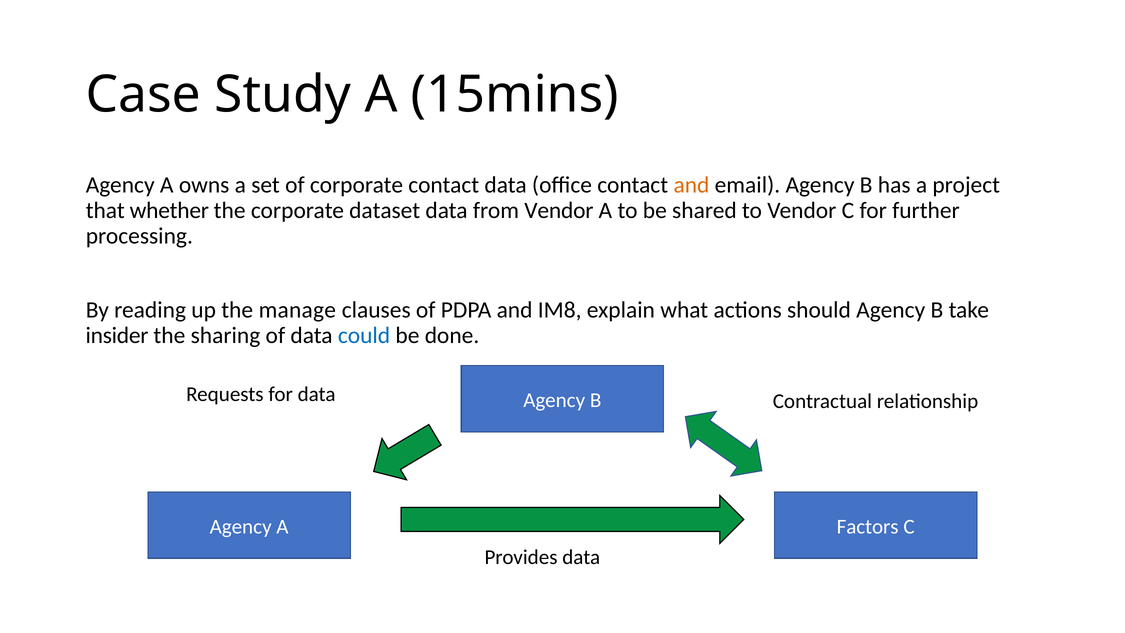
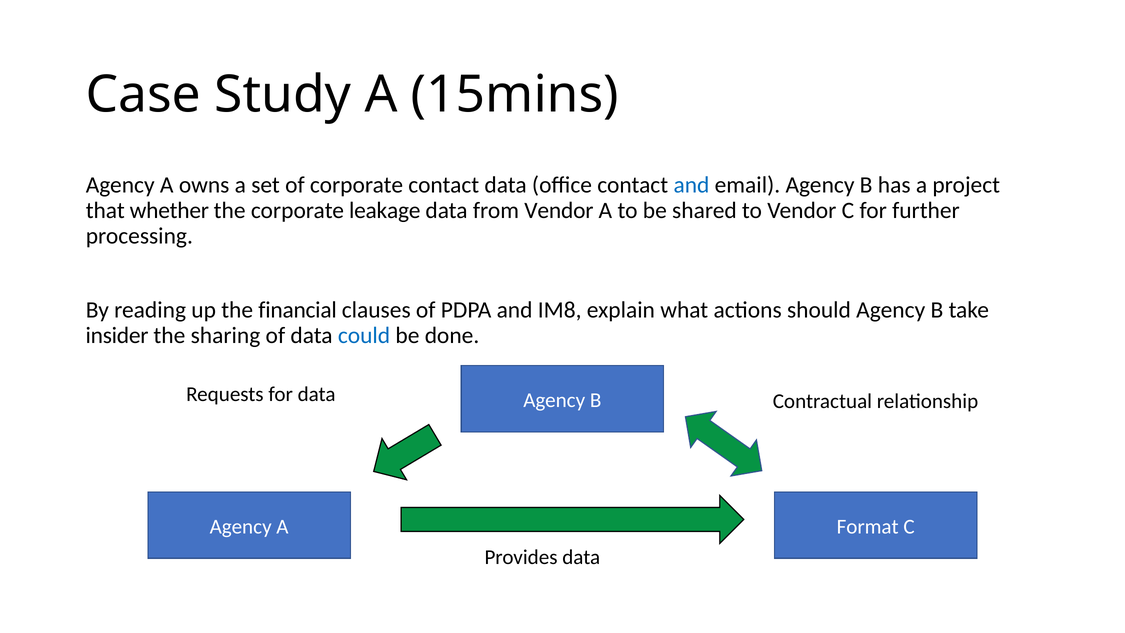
and colour: orange -> blue (691, 185)
dataset: dataset -> leakage (385, 211)
manage: manage -> financial (298, 310)
Factors: Factors -> Format (868, 527)
